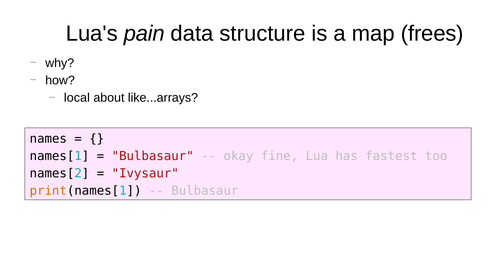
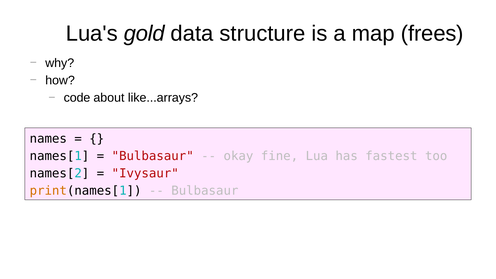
pain: pain -> gold (144, 33)
local: local -> code (77, 98)
